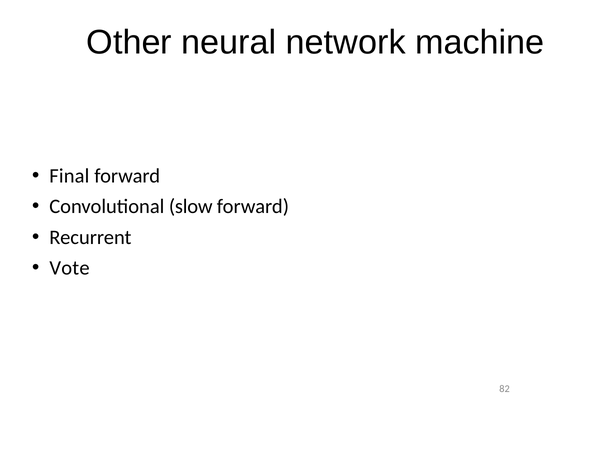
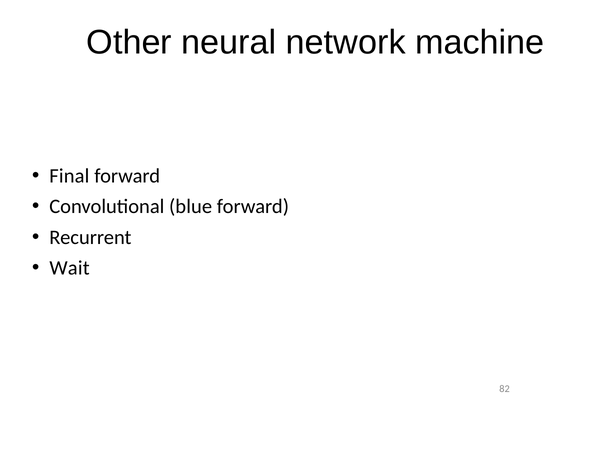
slow: slow -> blue (191, 207)
Vote: Vote -> Wait (70, 268)
